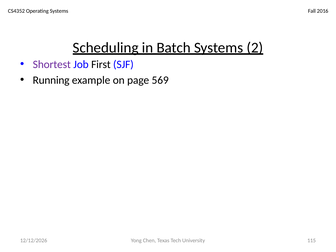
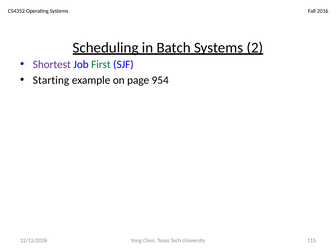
First colour: black -> green (101, 64)
Running: Running -> Starting (51, 80)
569: 569 -> 954 (160, 80)
